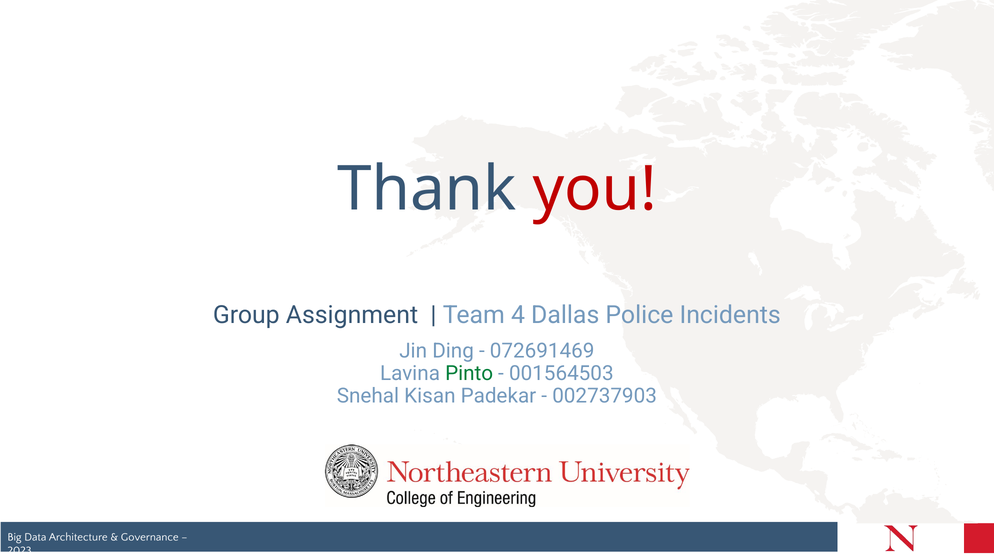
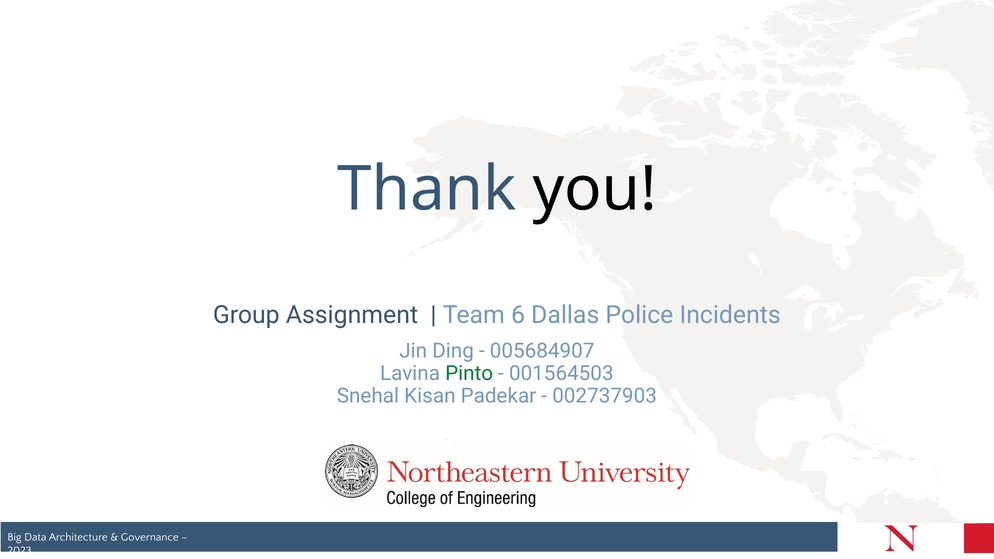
you colour: red -> black (595, 189)
4: 4 -> 6 (518, 315)
072691469: 072691469 -> 005684907 (542, 351)
